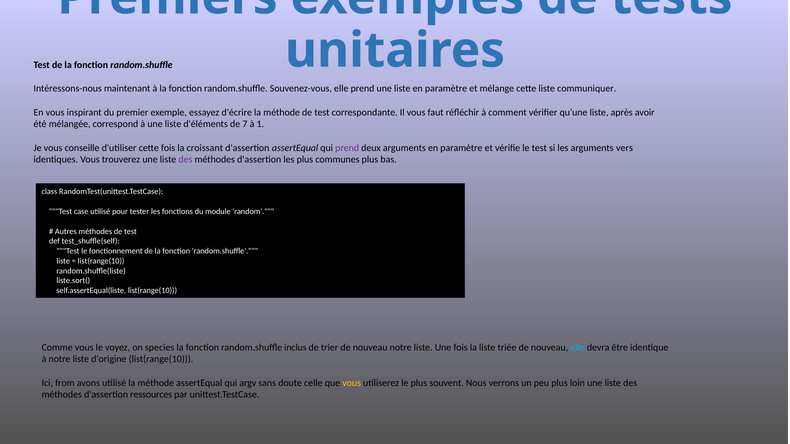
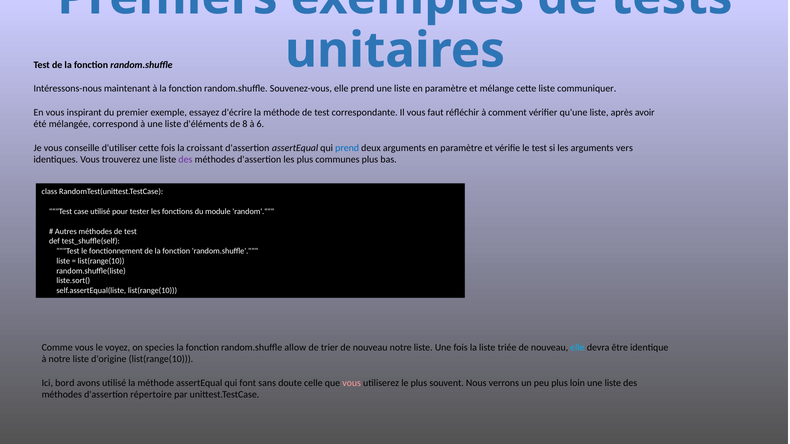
7: 7 -> 8 (245, 124)
1: 1 -> 6 (260, 124)
prend colour: purple -> blue (347, 148)
inclus: inclus -> allow (295, 348)
from: from -> bord (65, 383)
argv: argv -> font (248, 383)
vous colour: yellow -> pink (352, 383)
ressources: ressources -> répertoire (151, 395)
